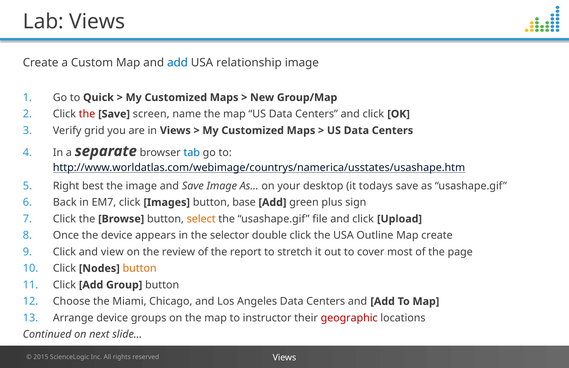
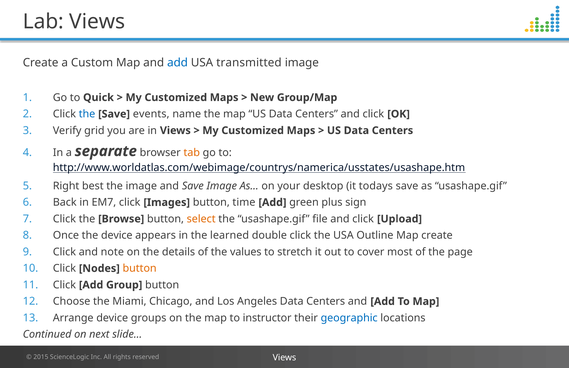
relationship: relationship -> transmitted (249, 63)
the colour: red -> blue (87, 114)
screen: screen -> events (151, 114)
tab colour: blue -> orange (192, 153)
base: base -> time (244, 203)
selector: selector -> learned (230, 236)
view: view -> note (112, 252)
review: review -> details (179, 252)
report: report -> values (246, 252)
geographic colour: red -> blue (349, 318)
